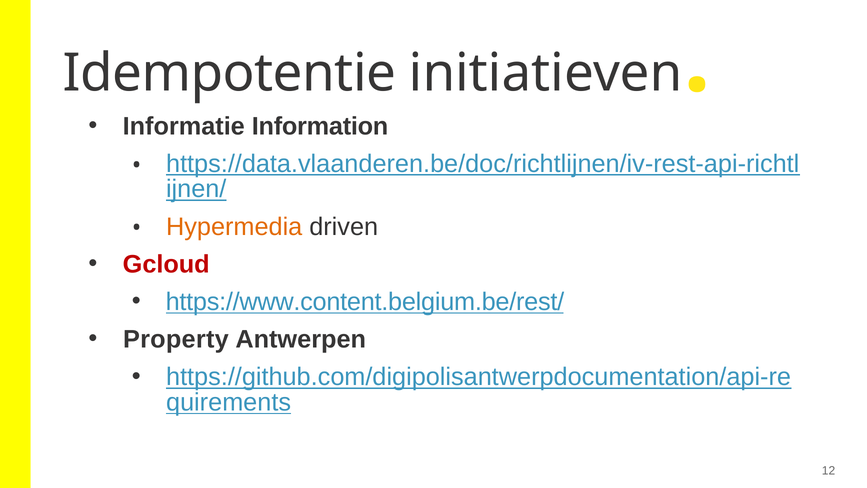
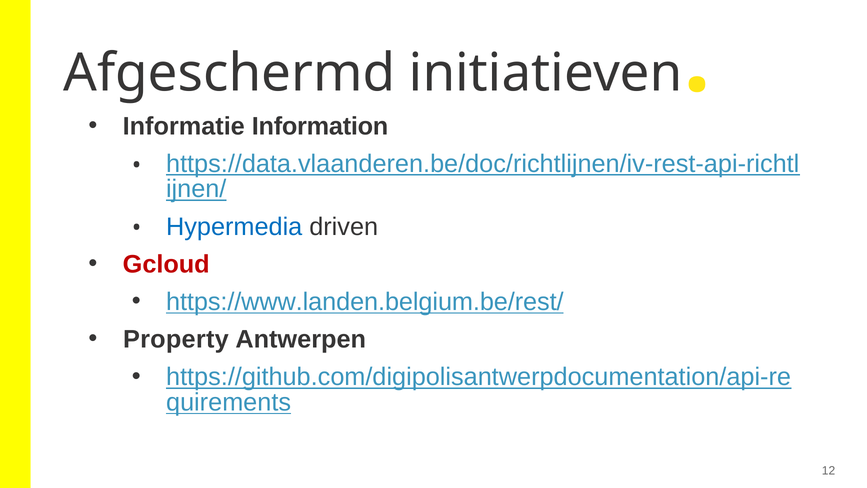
Idempotentie: Idempotentie -> Afgeschermd (229, 73)
Hypermedia colour: orange -> blue (234, 227)
https://www.content.belgium.be/rest/: https://www.content.belgium.be/rest/ -> https://www.landen.belgium.be/rest/ (365, 302)
